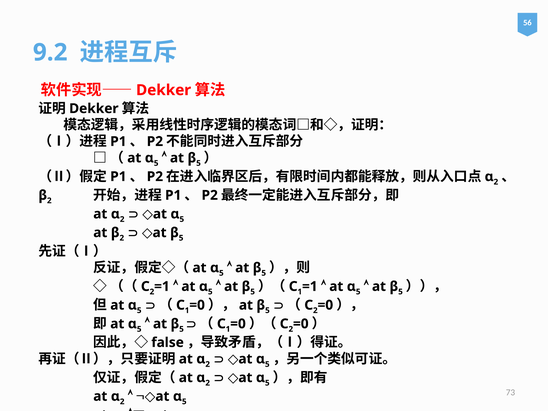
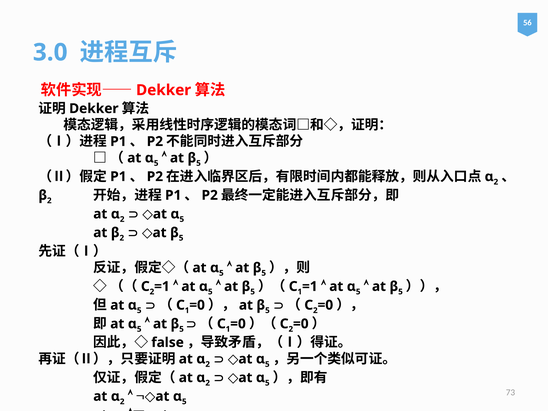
9.2: 9.2 -> 3.0 (50, 52)
